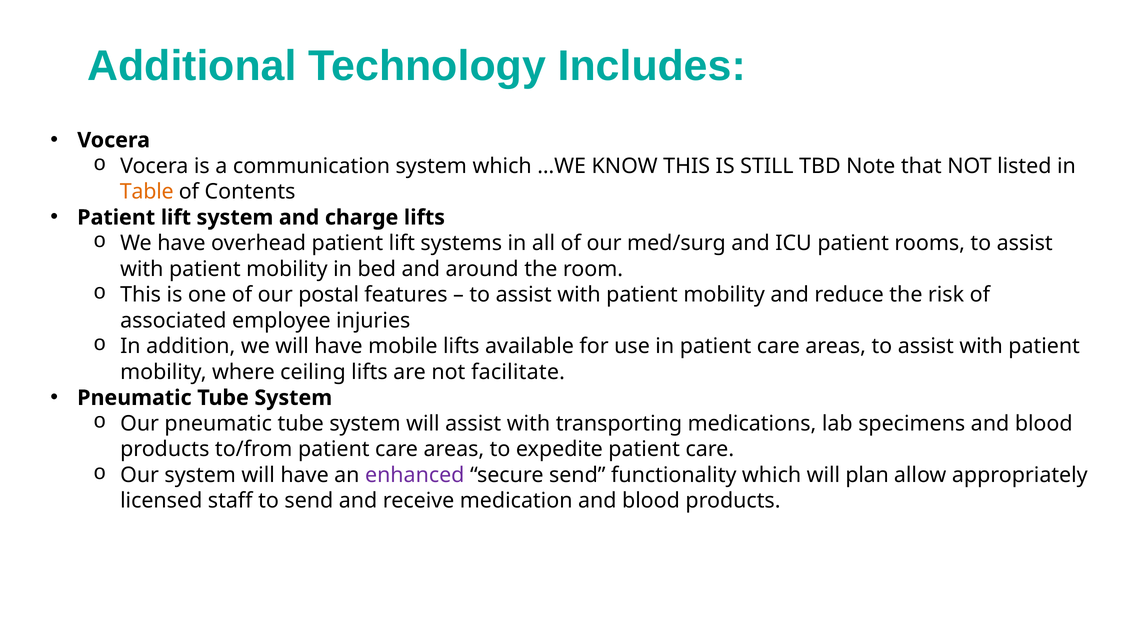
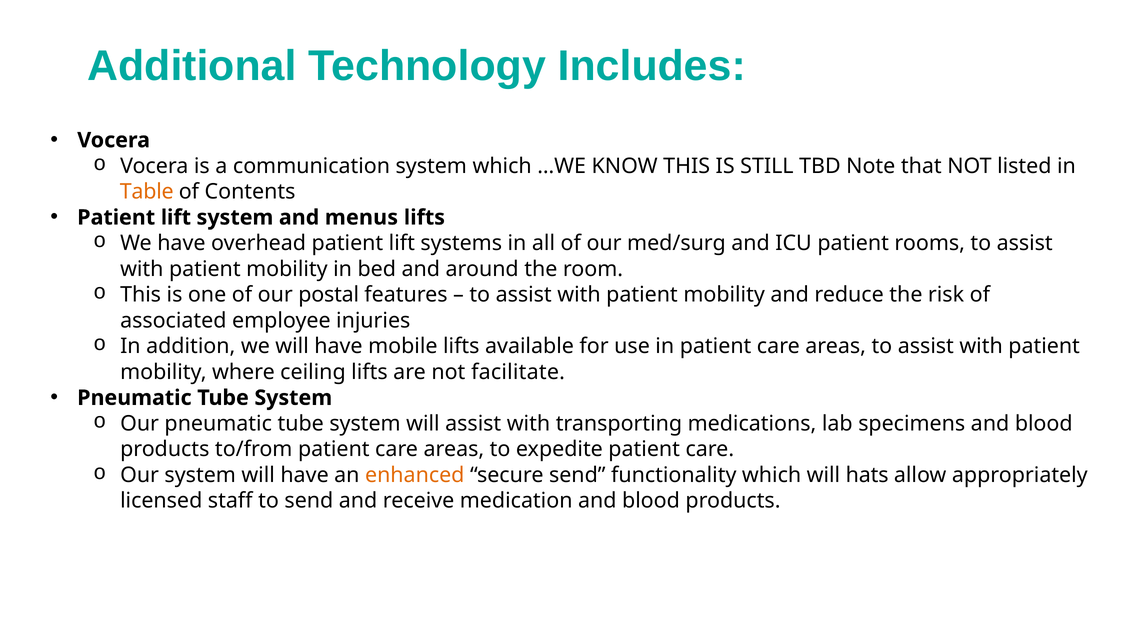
charge: charge -> menus (361, 217)
enhanced colour: purple -> orange (415, 475)
plan: plan -> hats (867, 475)
